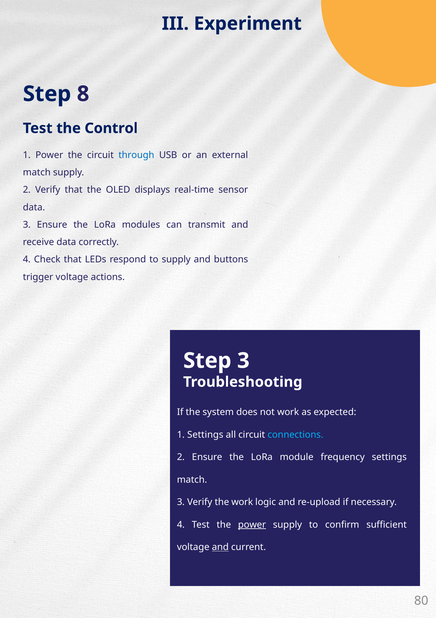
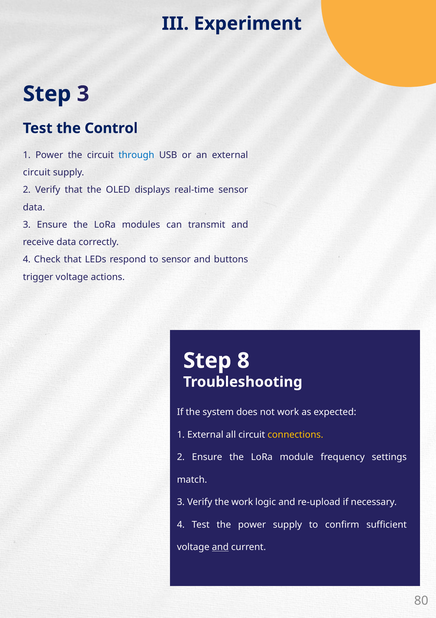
Step 8: 8 -> 3 (83, 94)
match: match -> circuit (37, 173)
to supply: supply -> sensor (176, 260)
Step 3: 3 -> 8 (243, 361)
1 Settings: Settings -> External (205, 436)
connections colour: light blue -> yellow (295, 436)
power underline: present -> none (252, 526)
